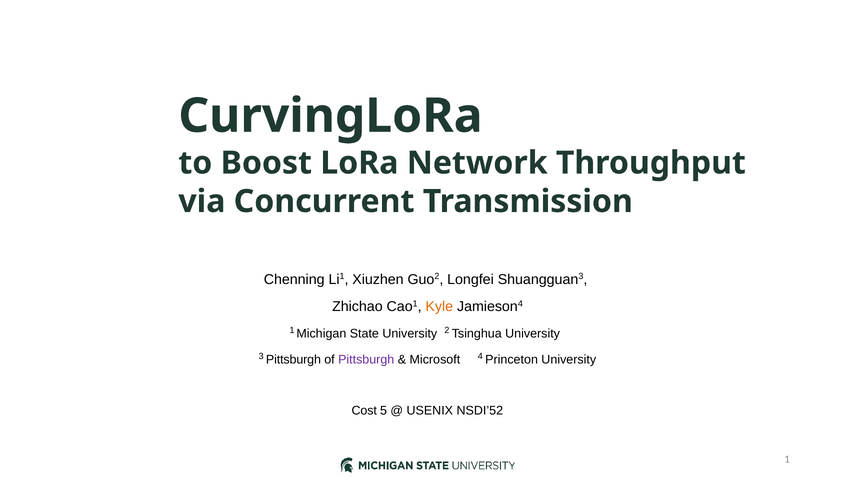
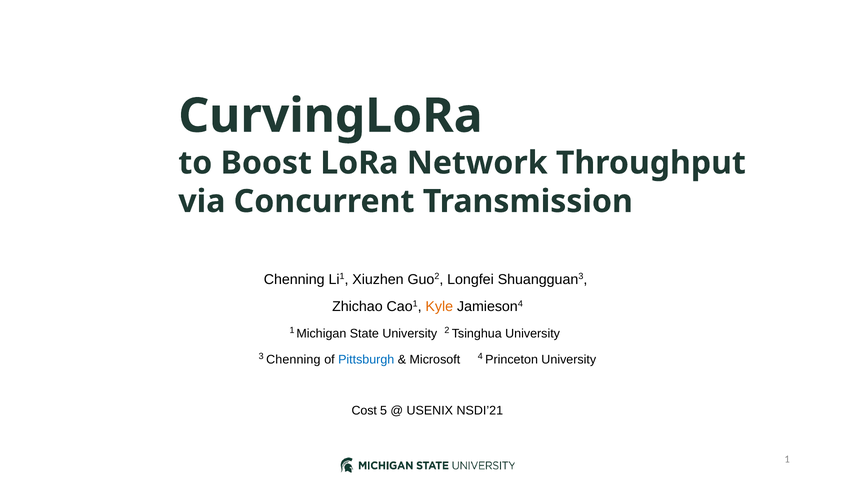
3 Pittsburgh: Pittsburgh -> Chenning (293, 360)
Pittsburgh colour: purple -> blue (366, 360)
NSDI’52: NSDI’52 -> NSDI’21 (480, 411)
